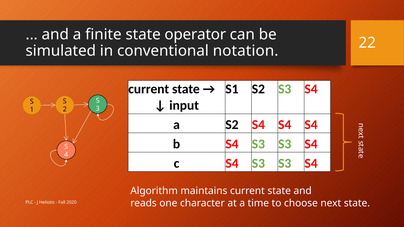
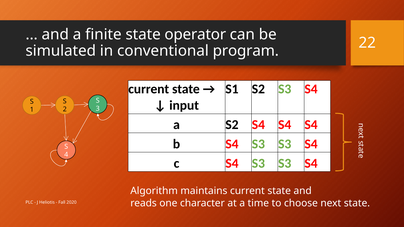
notation: notation -> program (246, 51)
